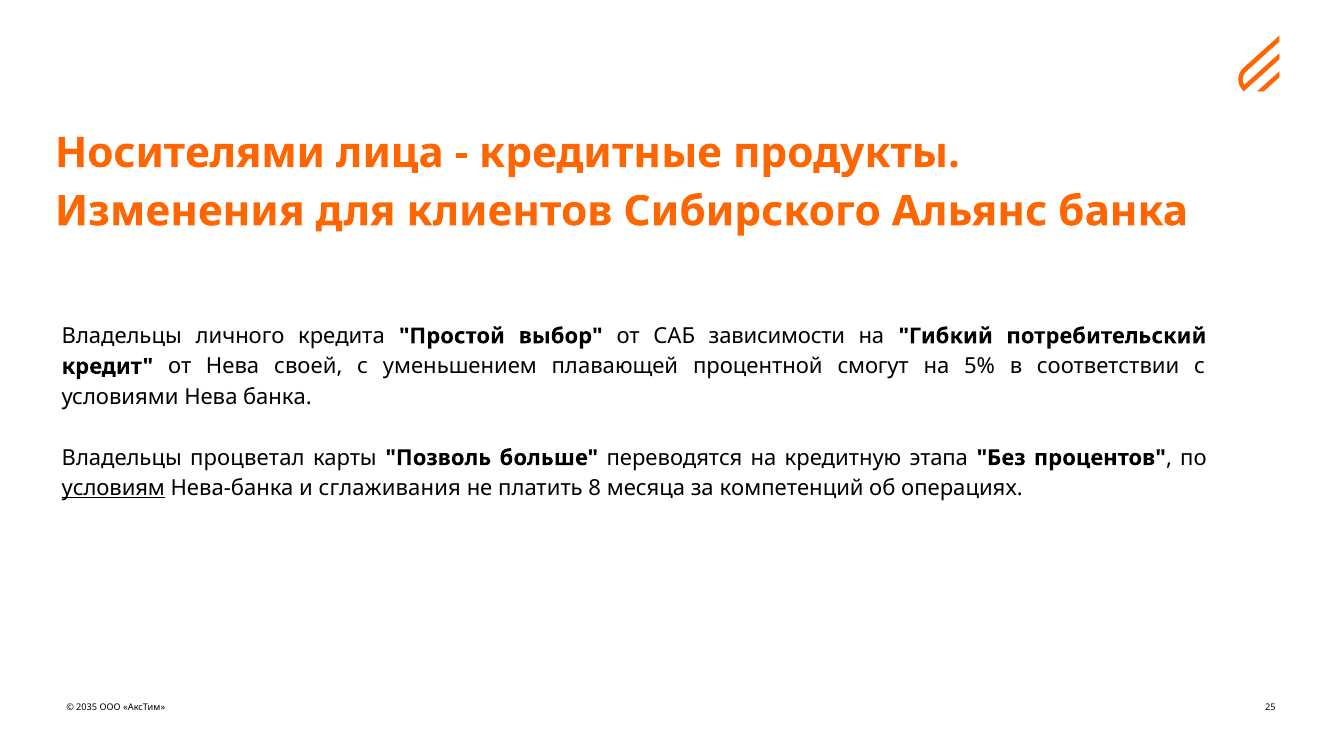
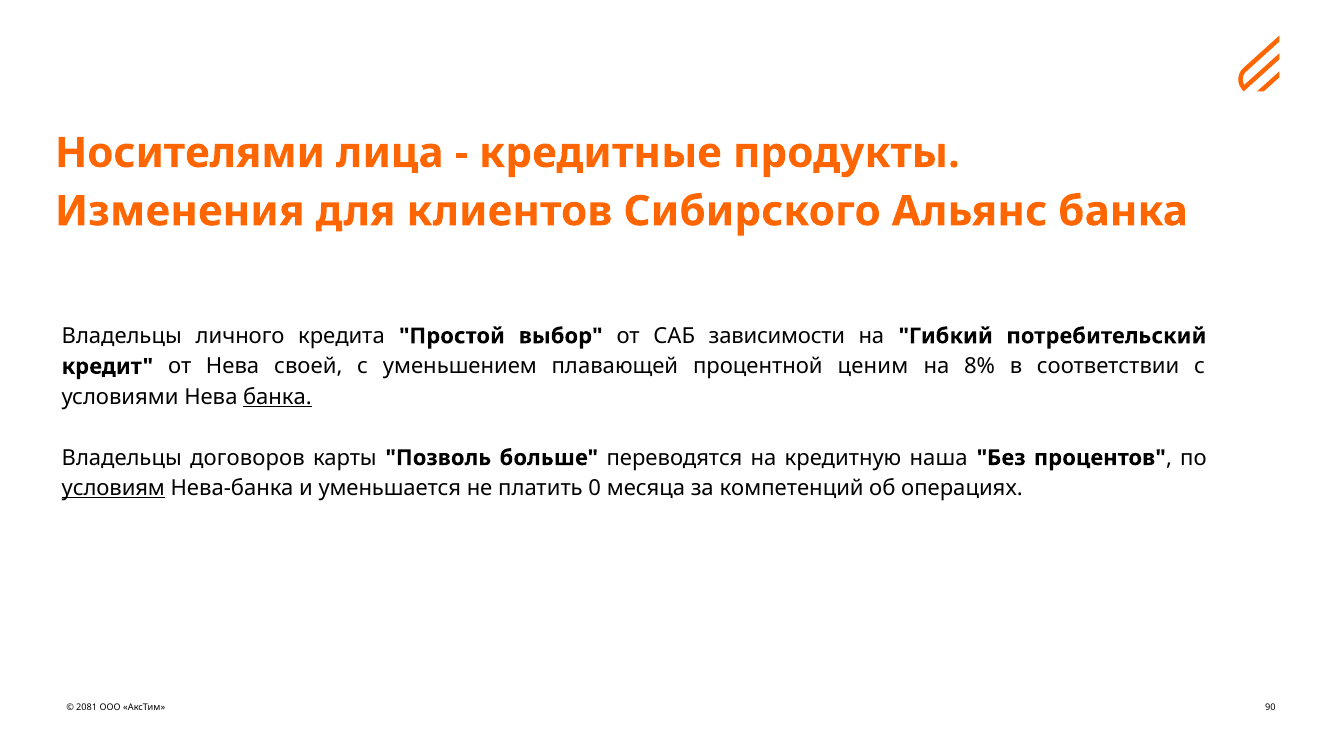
смогут: смогут -> ценим (873, 367)
5%: 5% -> 8% (980, 367)
банка underline: none -> present (277, 397)
процветал: процветал -> договоров (247, 458)
этапа: этапа -> наша (939, 458)
сглаживания: сглаживания -> уменьшается (390, 488)
8: 8 -> 0 (595, 488)
2035: 2035 -> 2081 (87, 707)
25: 25 -> 90 (1270, 707)
